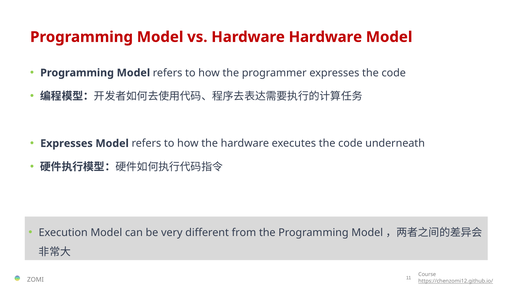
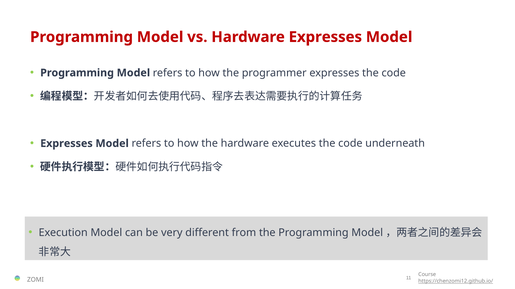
Hardware Hardware: Hardware -> Expresses (325, 37)
